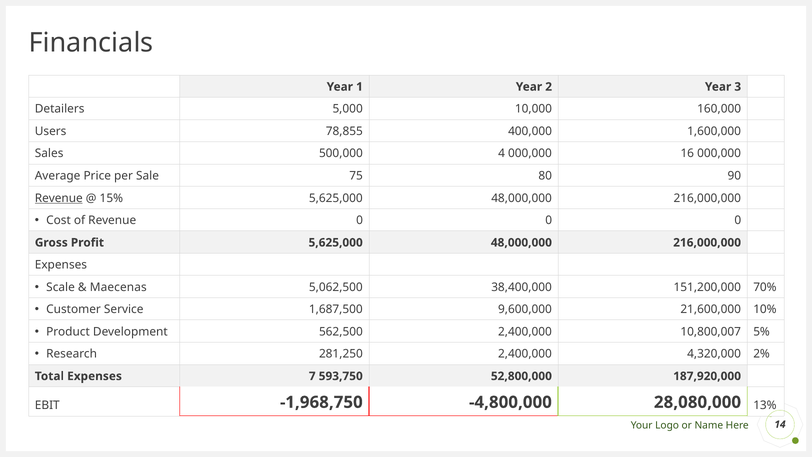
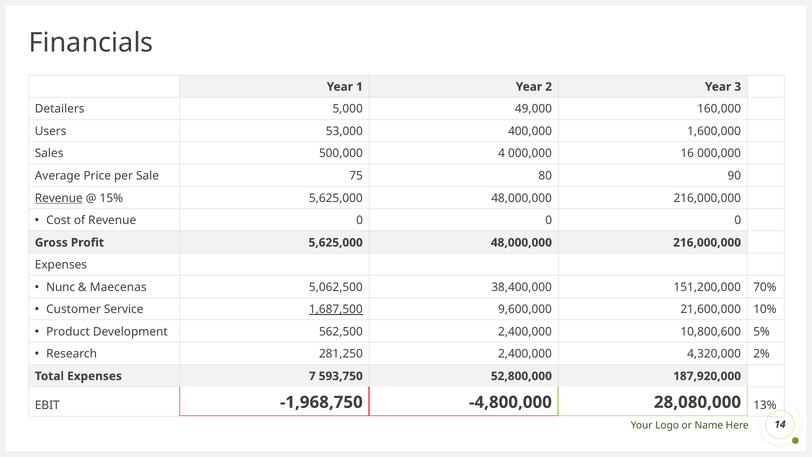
10,000: 10,000 -> 49,000 (533, 109)
78,855: 78,855 -> 53,000 (344, 131)
Scale: Scale -> Nunc (61, 287)
1,687,500 underline: none -> present (336, 309)
10,800,007: 10,800,007 -> 10,800,600 (711, 331)
